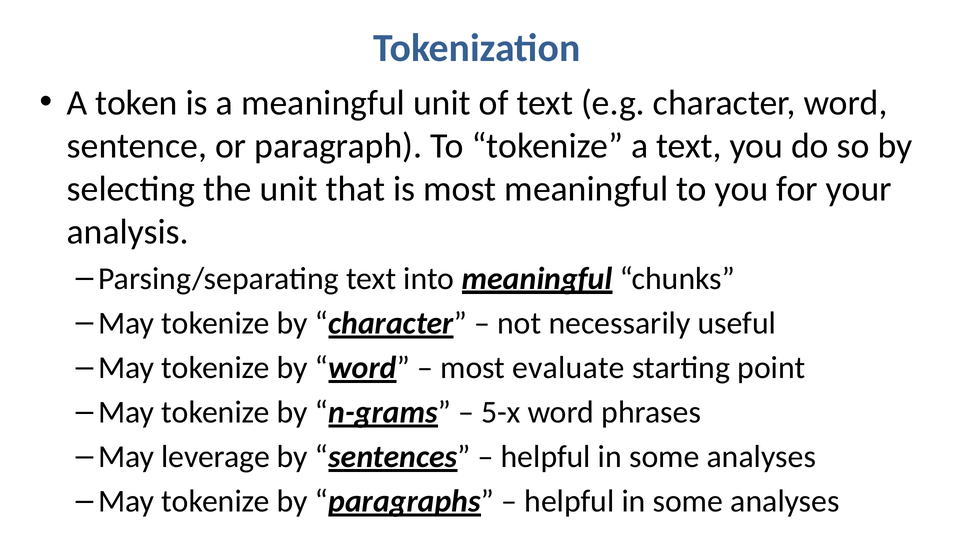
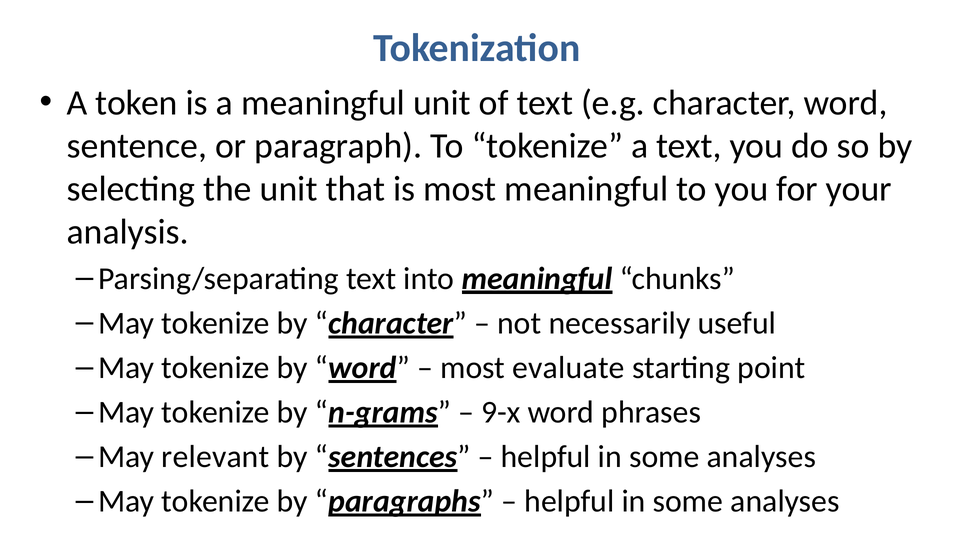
5-x: 5-x -> 9-x (501, 412)
leverage: leverage -> relevant (215, 456)
